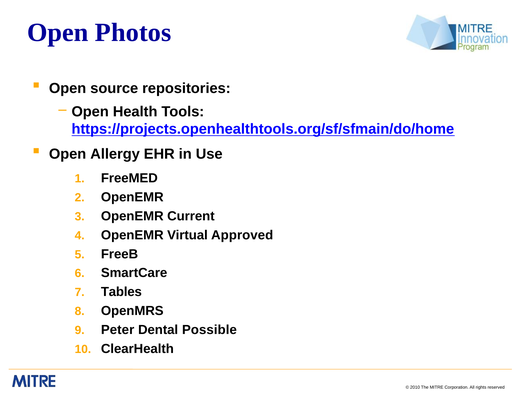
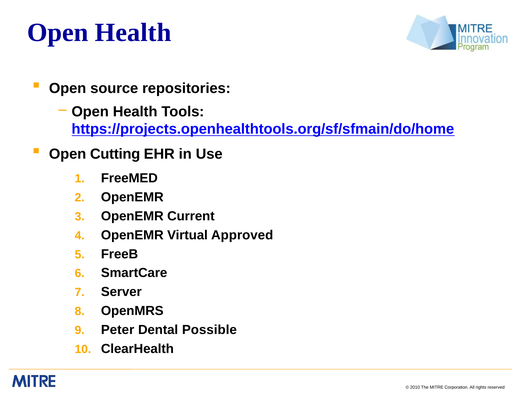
Photos: Photos -> Health (133, 32)
Allergy: Allergy -> Cutting (115, 154)
Tables: Tables -> Server (121, 292)
